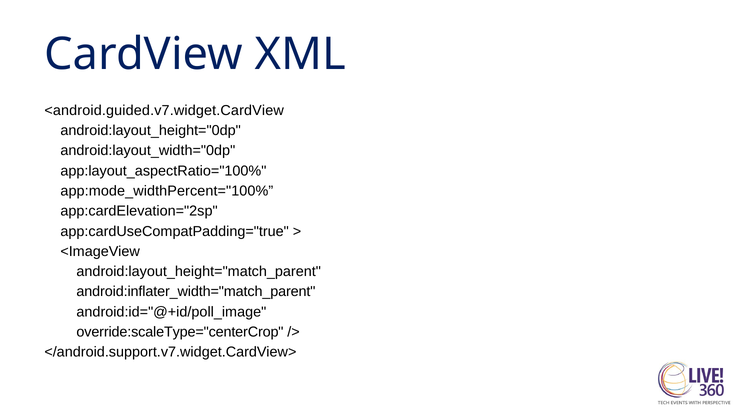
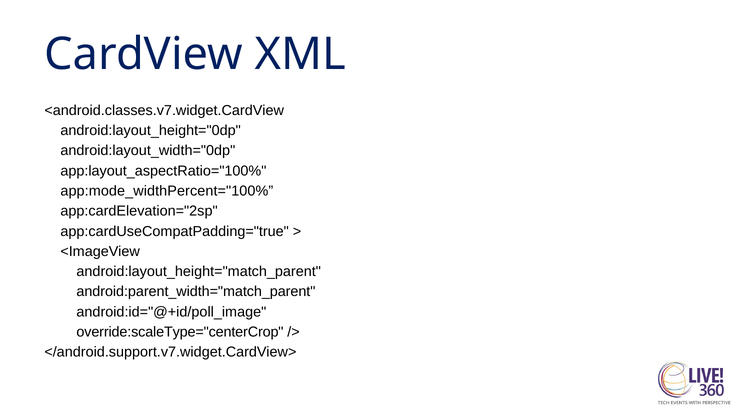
<android.guided.v7.widget.CardView: <android.guided.v7.widget.CardView -> <android.classes.v7.widget.CardView (164, 110)
android:inflater_width="match_parent: android:inflater_width="match_parent -> android:parent_width="match_parent (196, 292)
